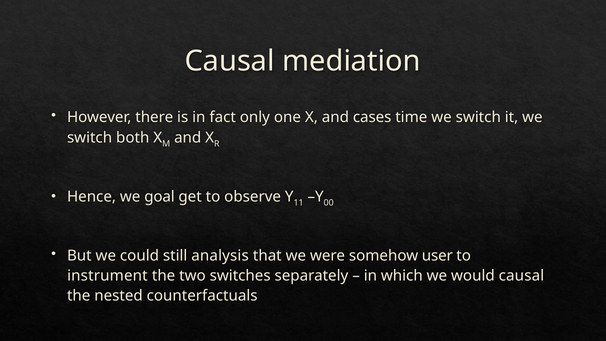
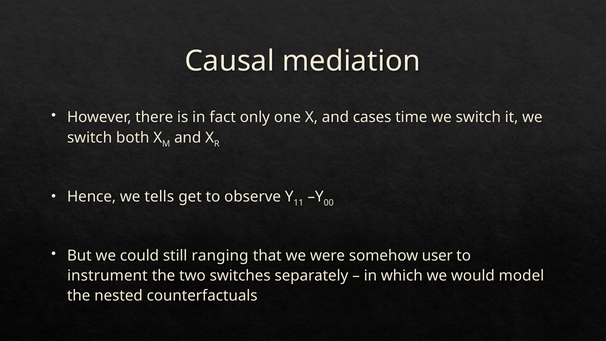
goal: goal -> tells (159, 197)
analysis: analysis -> ranging (220, 256)
would causal: causal -> model (521, 276)
